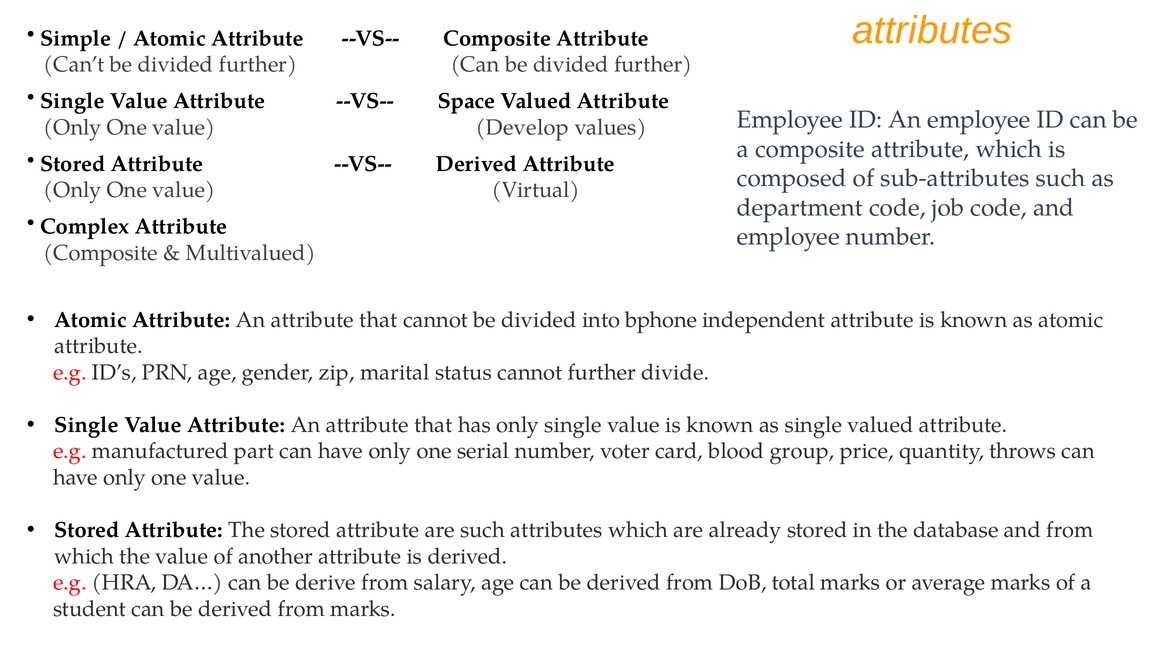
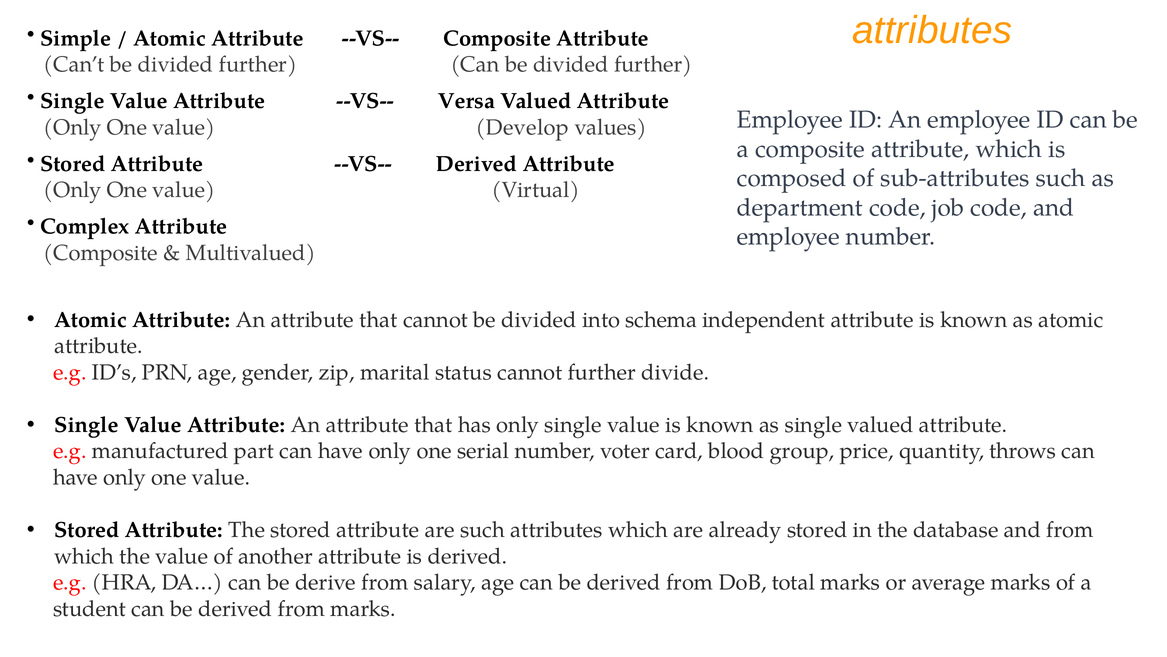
Space: Space -> Versa (466, 101)
bphone: bphone -> schema (661, 320)
